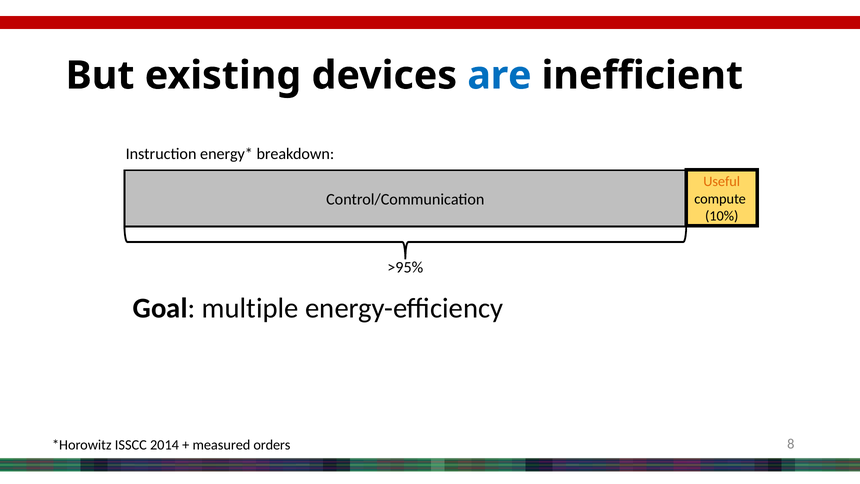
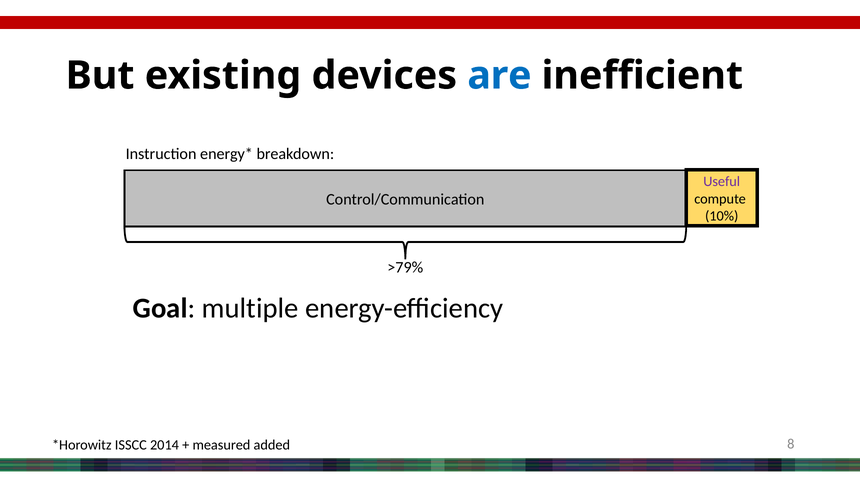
Useful colour: orange -> purple (722, 181)
>95%: >95% -> >79% (405, 267)
orders: orders -> added (272, 445)
